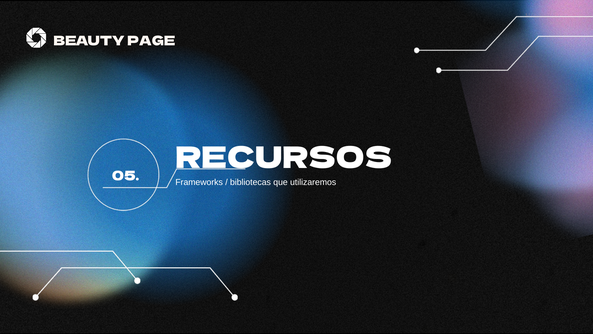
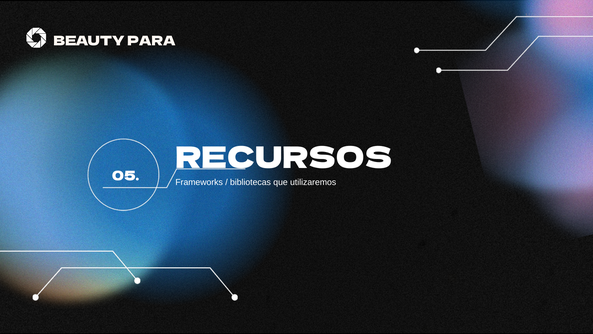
BEAUTY PAGE: PAGE -> PARA (151, 41)
